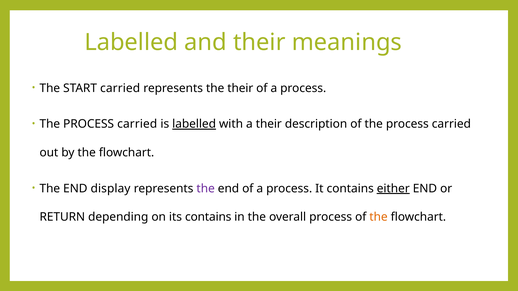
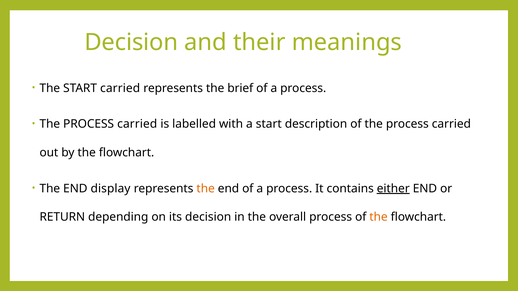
Labelled: Labelled -> Decision (131, 42)
the their: their -> brief (240, 88)
labelled underline: present -> none (194, 124)
a their: their -> start (269, 124)
the colour: purple -> orange (206, 189)
its contains: contains -> decision (208, 217)
